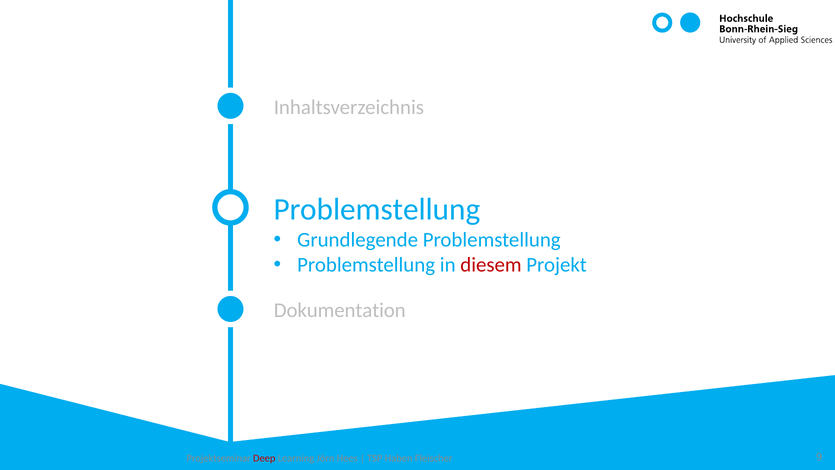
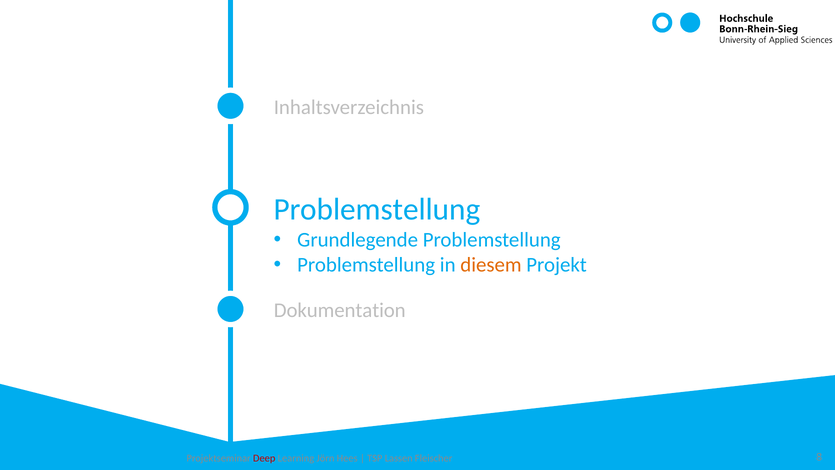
diesem colour: red -> orange (491, 265)
Haben: Haben -> Lassen (399, 458)
9: 9 -> 8 (819, 457)
